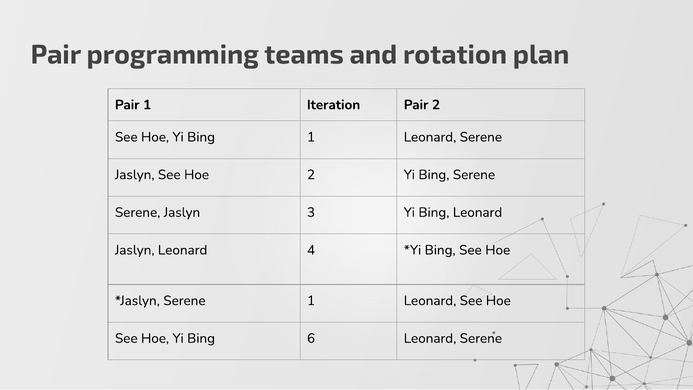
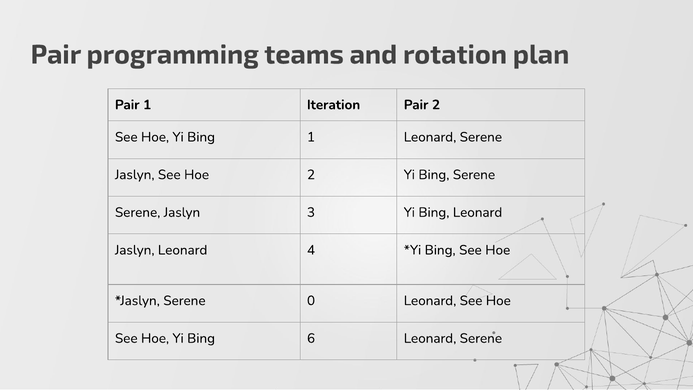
Serene 1: 1 -> 0 (311, 301)
